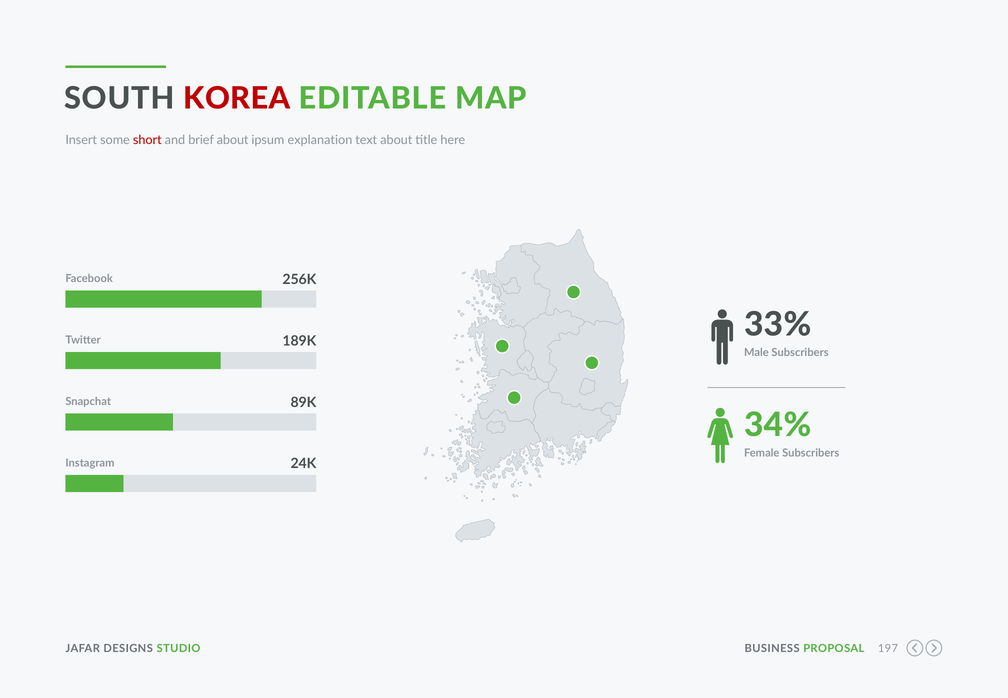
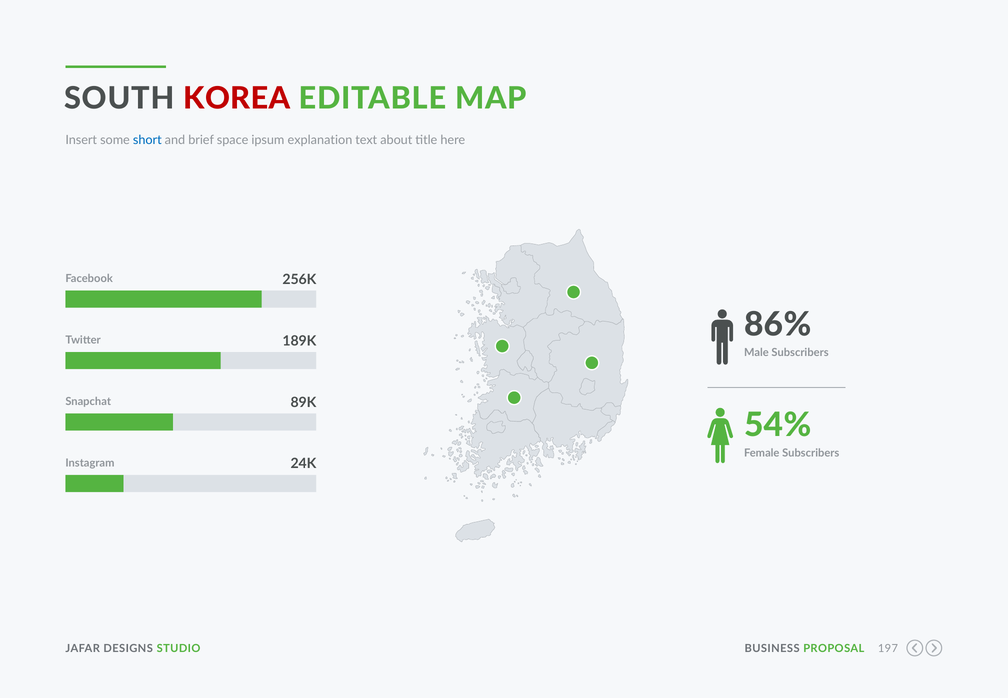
short colour: red -> blue (147, 140)
brief about: about -> space (233, 140)
33%: 33% -> 86% (778, 325)
34%: 34% -> 54% (778, 425)
